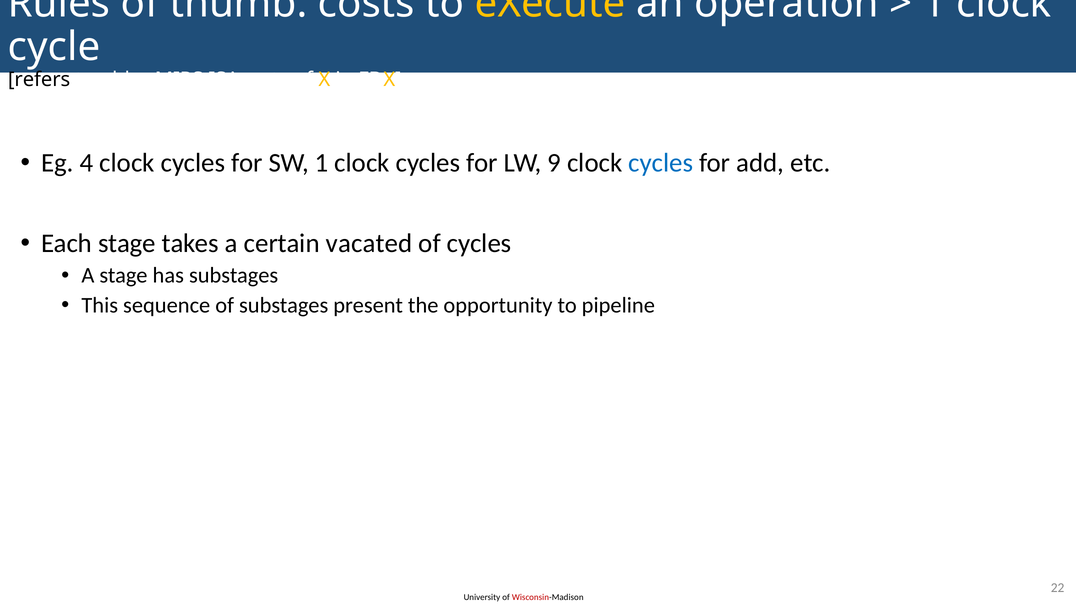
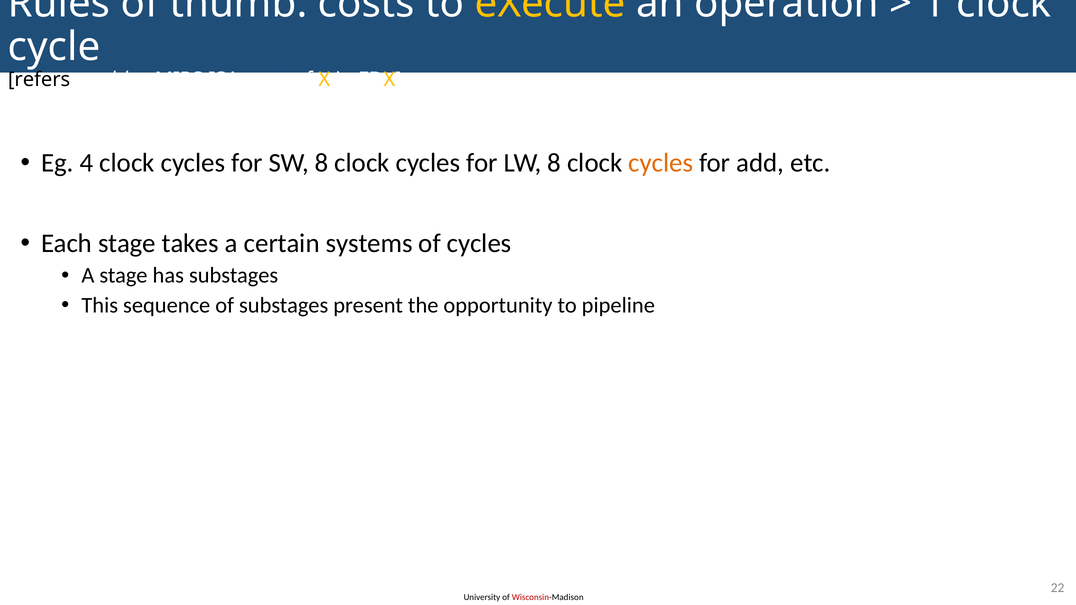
SW 1: 1 -> 8 (322, 163)
LW 9: 9 -> 8 (554, 163)
cycles colour: blue -> orange (661, 163)
vacated: vacated -> systems (369, 243)
